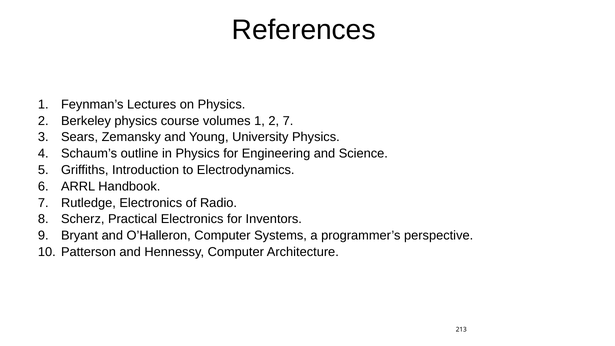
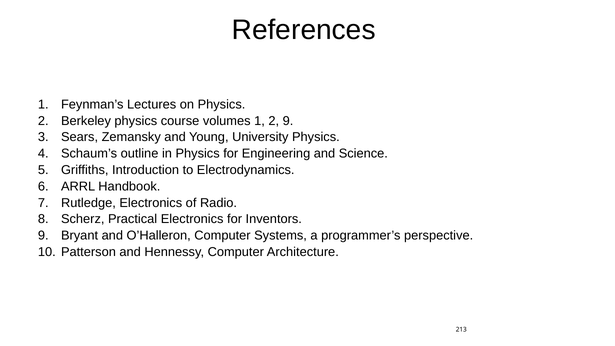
2 7: 7 -> 9 (288, 121)
